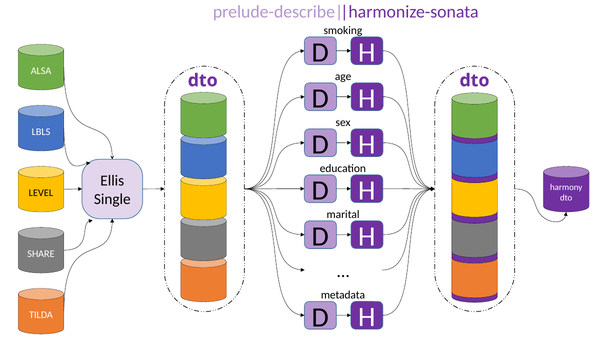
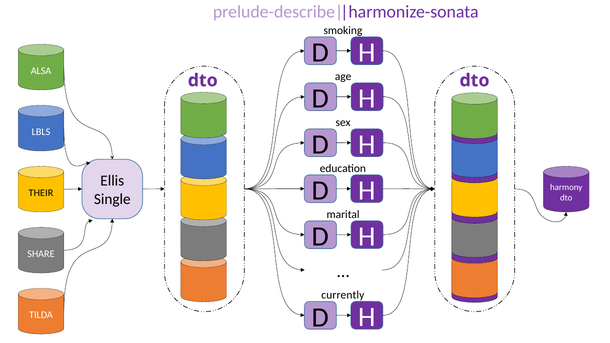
LEVEL: LEVEL -> THEIR (41, 193)
metadata: metadata -> currently (343, 295)
